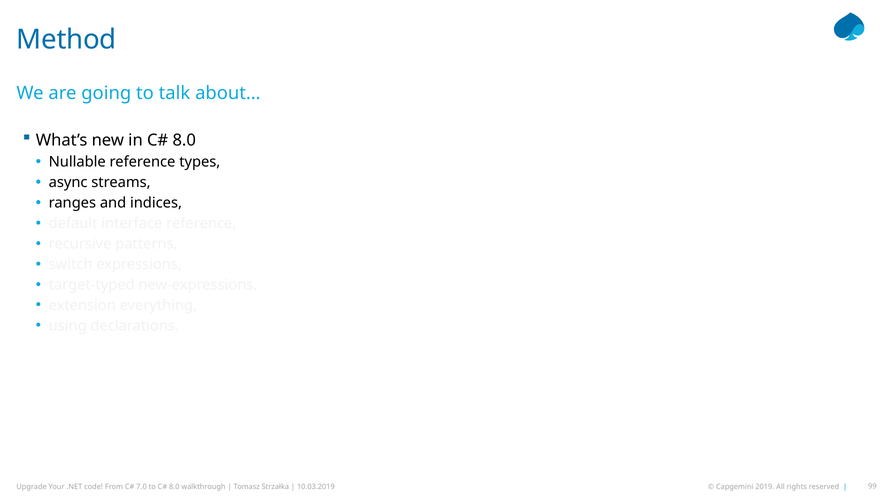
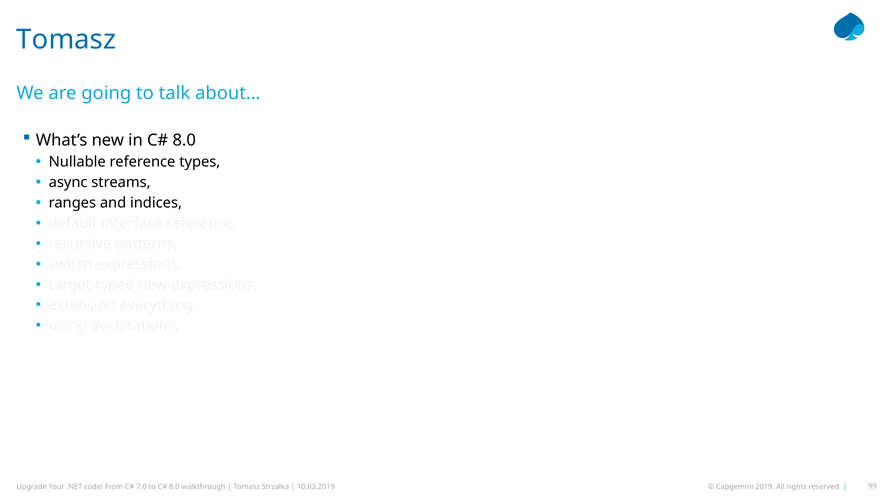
Method: Method -> Tomasz (66, 40)
